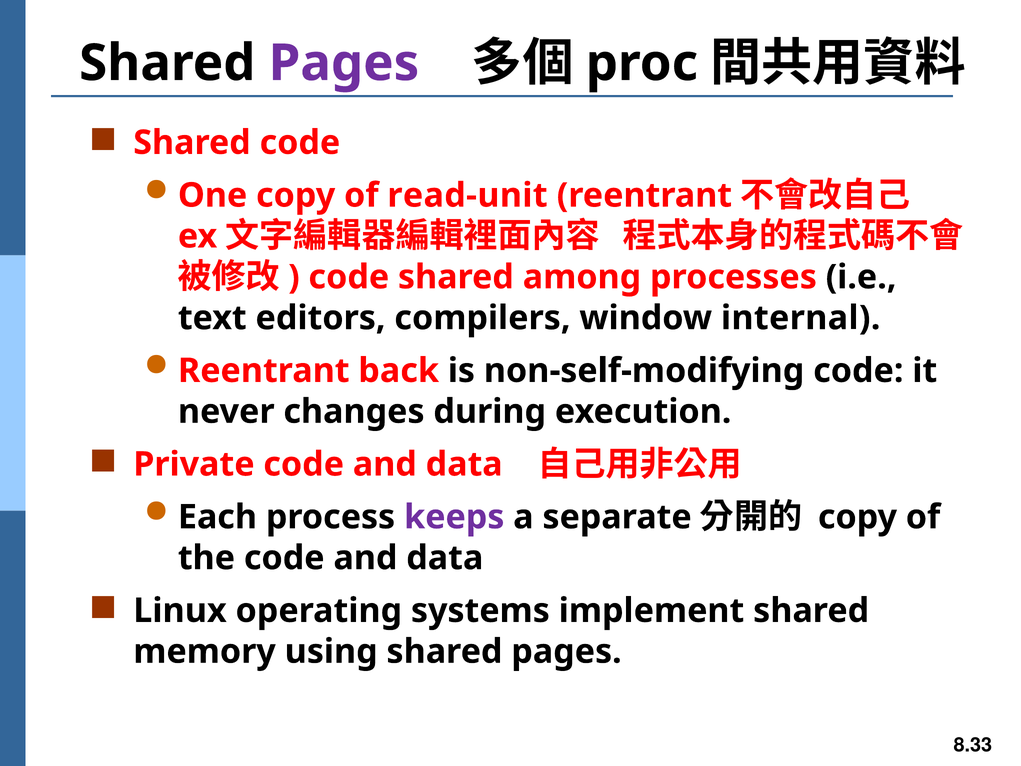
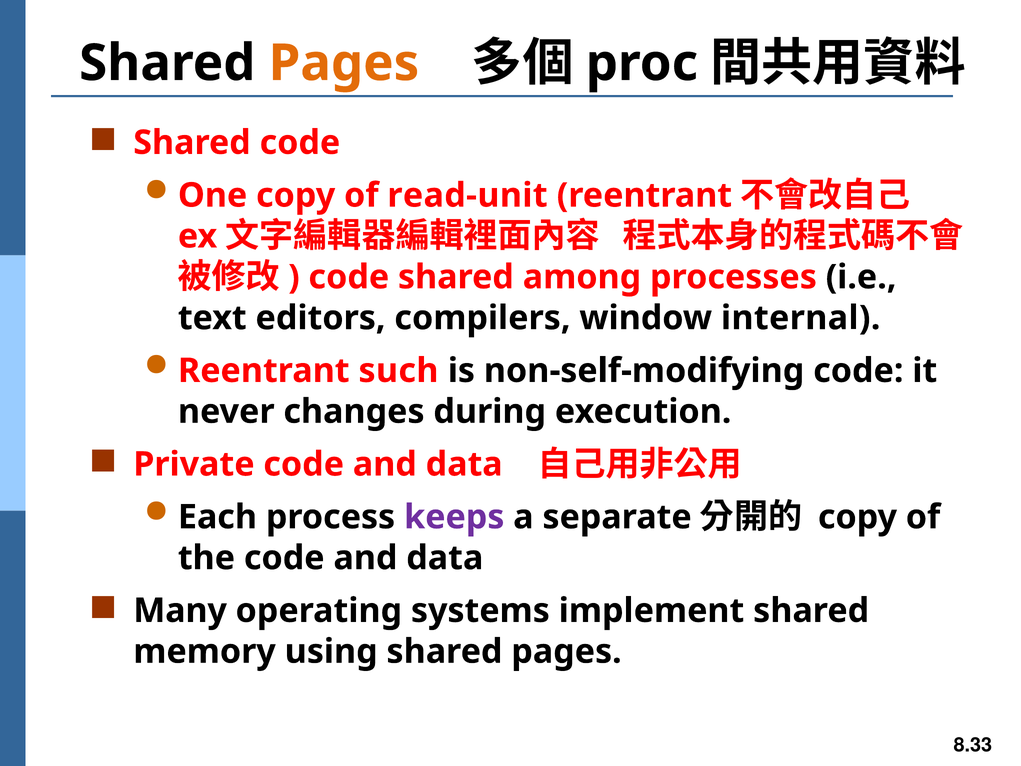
Pages colour: purple -> orange (344, 63)
back: back -> such (398, 371)
Linux: Linux -> Many (180, 610)
